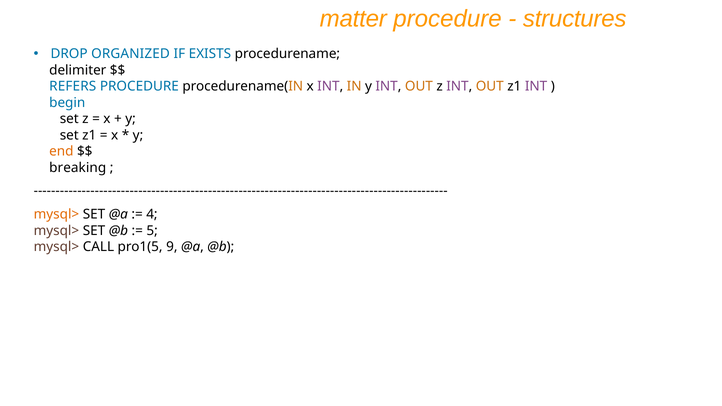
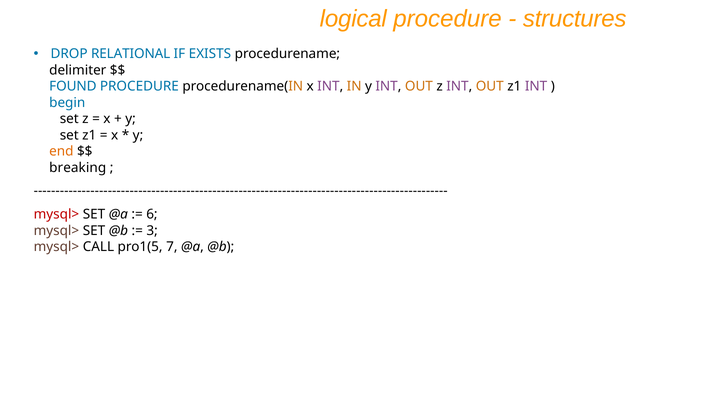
matter: matter -> logical (353, 19)
ORGANIZED: ORGANIZED -> RELATIONAL (131, 54)
REFERS: REFERS -> FOUND (73, 86)
mysql> colour: orange -> red (56, 215)
4: 4 -> 6 (152, 215)
5: 5 -> 3 (152, 231)
9: 9 -> 7 (172, 247)
